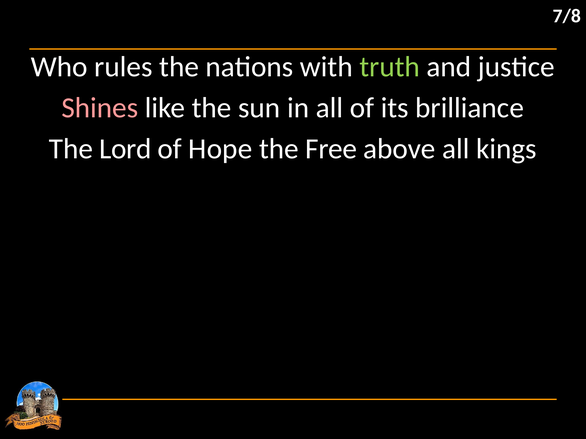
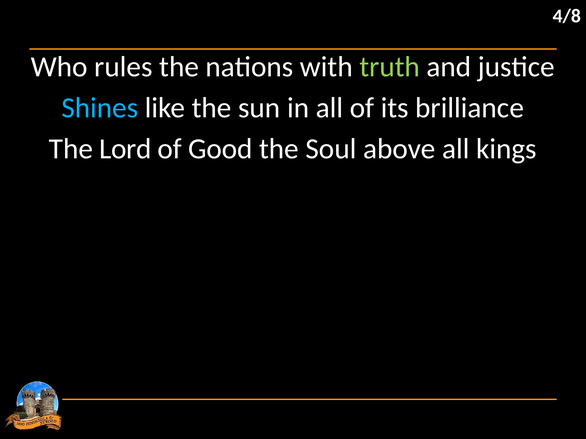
7/8: 7/8 -> 4/8 (567, 16)
Shines colour: pink -> light blue (100, 108)
Hope: Hope -> Good (220, 149)
Free: Free -> Soul (331, 149)
